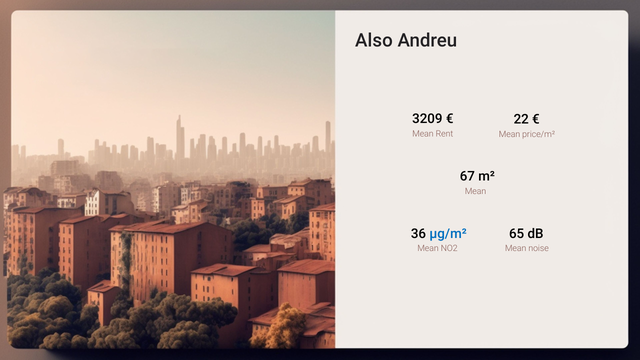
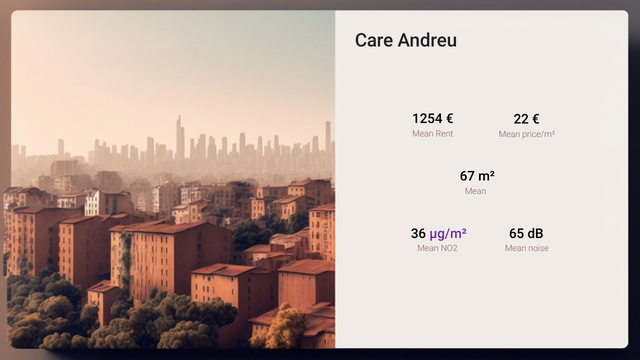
Also: Also -> Care (374, 41)
3209: 3209 -> 1254 (427, 119)
µg/m² colour: blue -> purple (448, 234)
